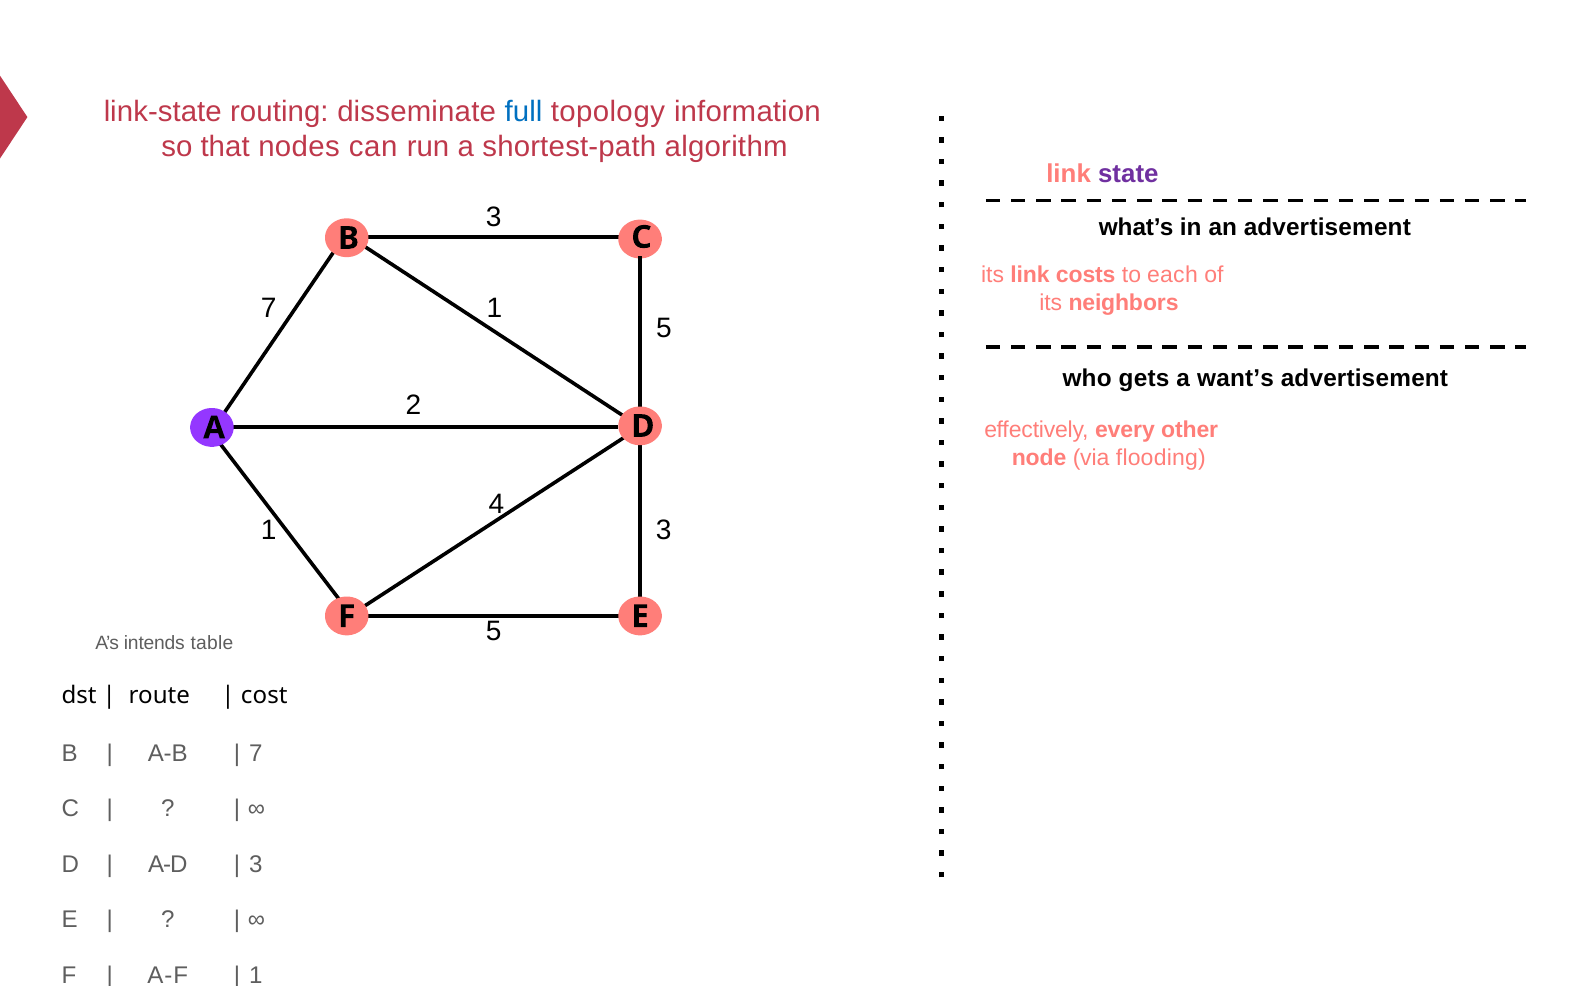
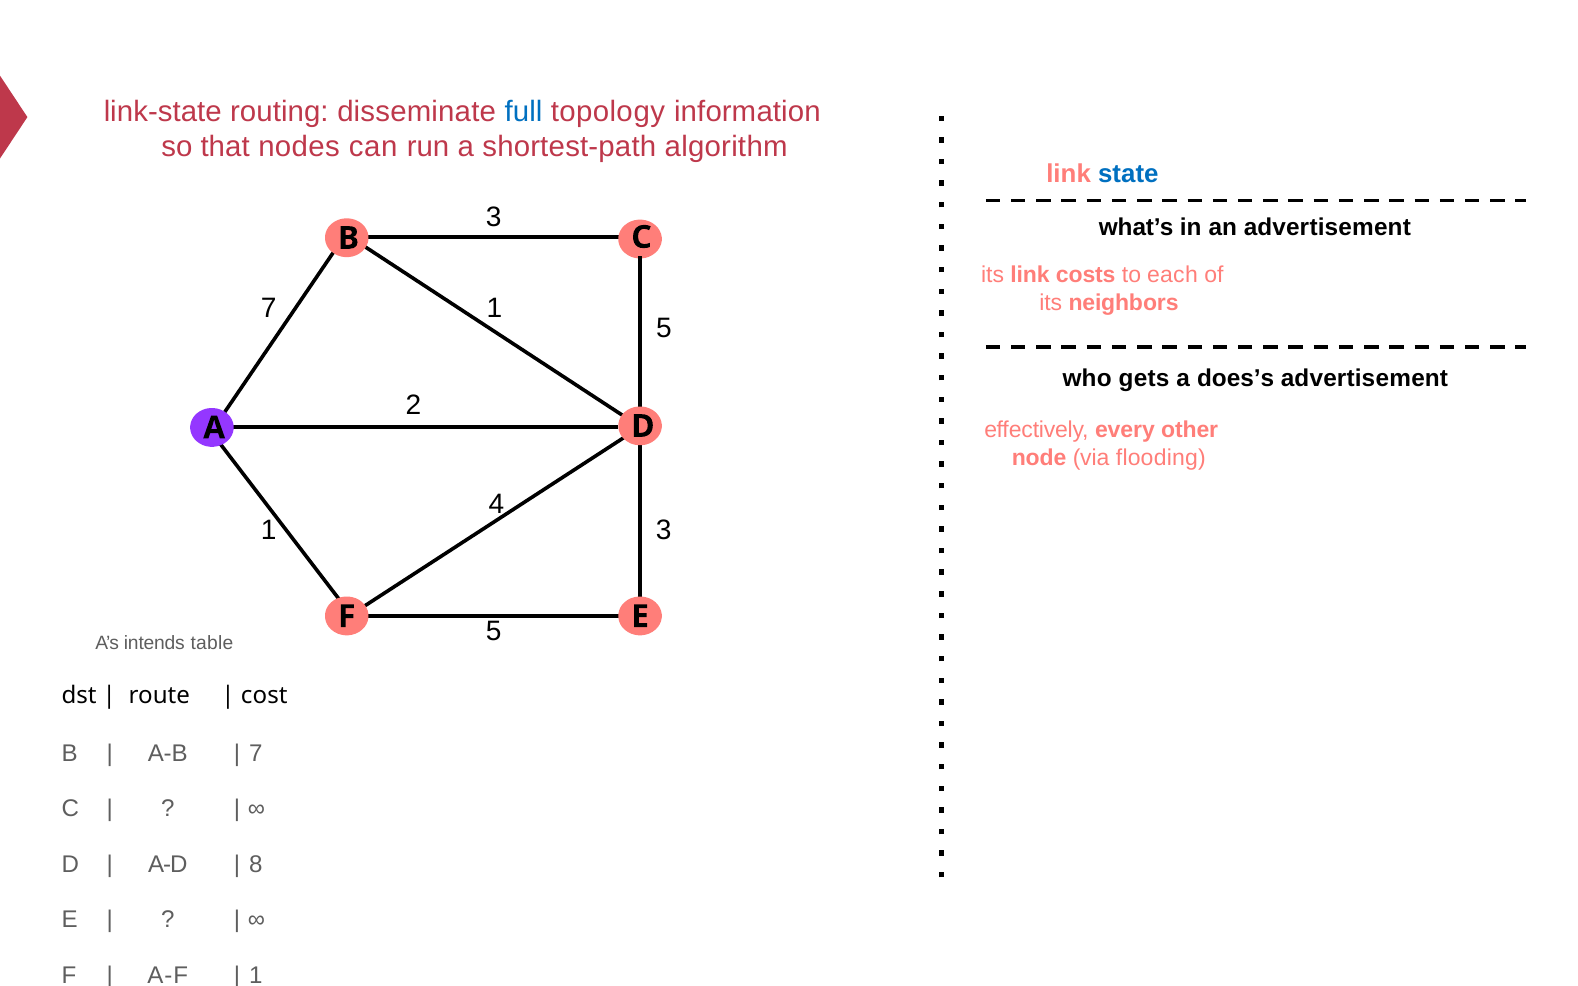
state colour: purple -> blue (1128, 174)
want’s: want’s -> does’s (1236, 378)
3: 3 -> 8 (256, 865)
